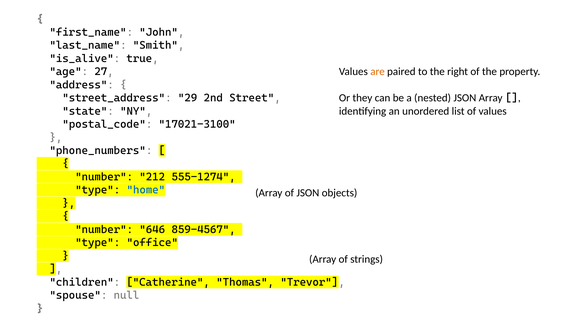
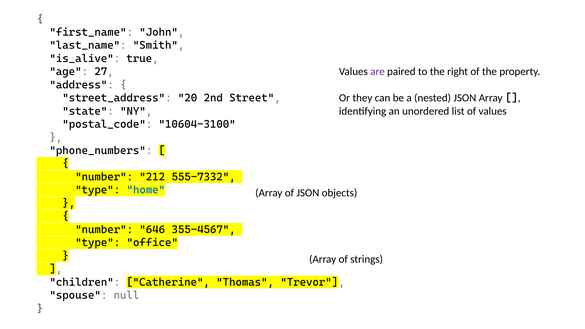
are colour: orange -> purple (378, 72)
29: 29 -> 20 (188, 98)
17021-3100: 17021-3100 -> 10604-3100 (197, 124)
555-1274: 555-1274 -> 555-7332 (204, 177)
859-4567: 859-4567 -> 355-4567 (204, 230)
